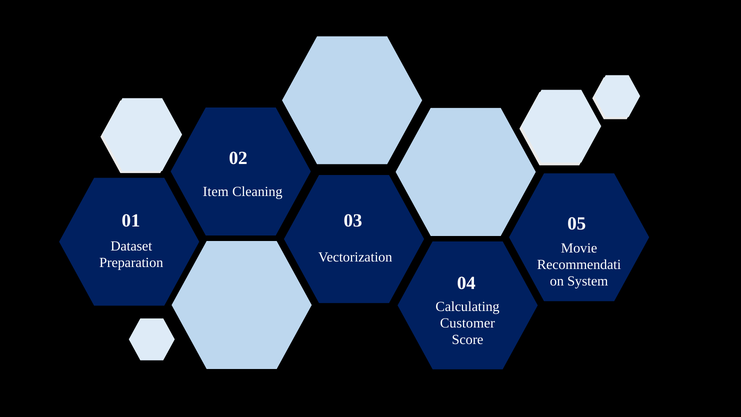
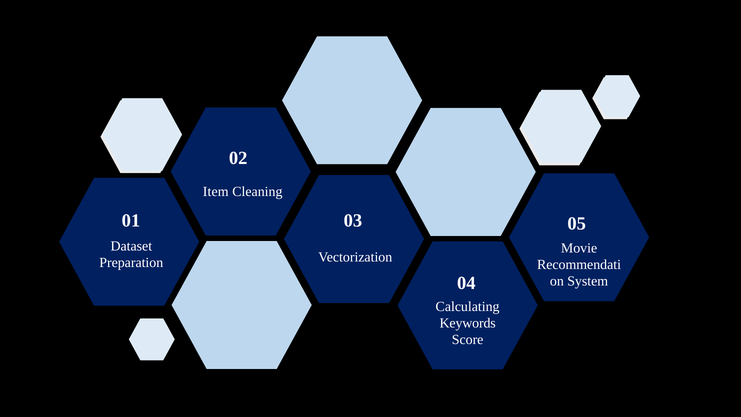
Customer: Customer -> Keywords (468, 323)
